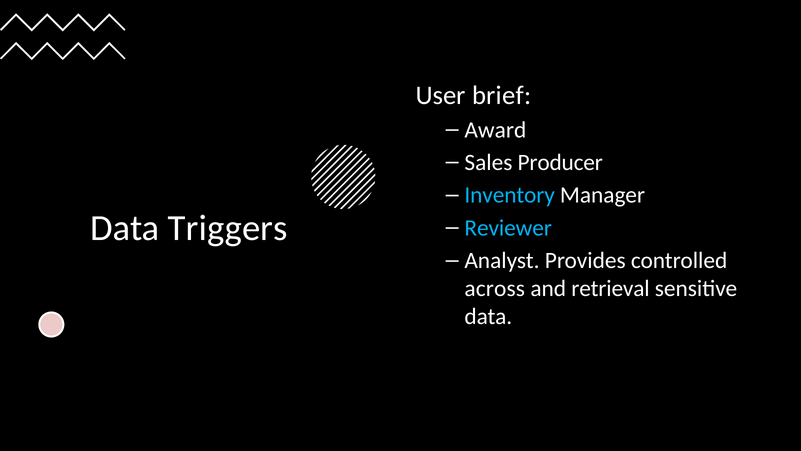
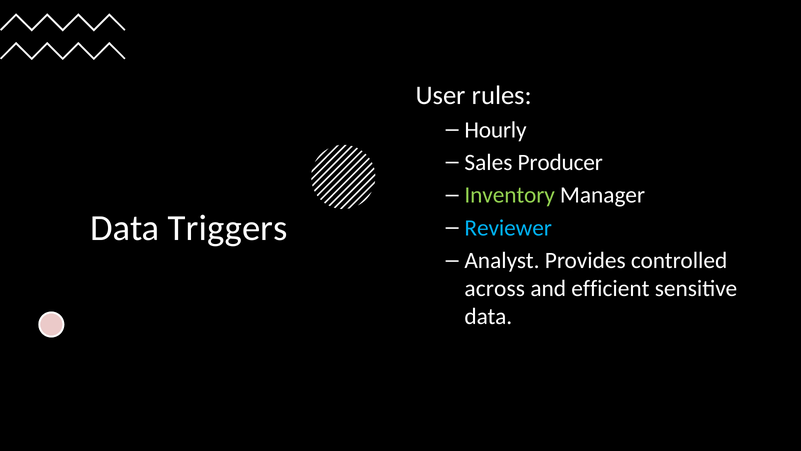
brief: brief -> rules (502, 95)
Award: Award -> Hourly (496, 130)
Inventory colour: light blue -> light green (510, 195)
retrieval: retrieval -> efficient (610, 288)
